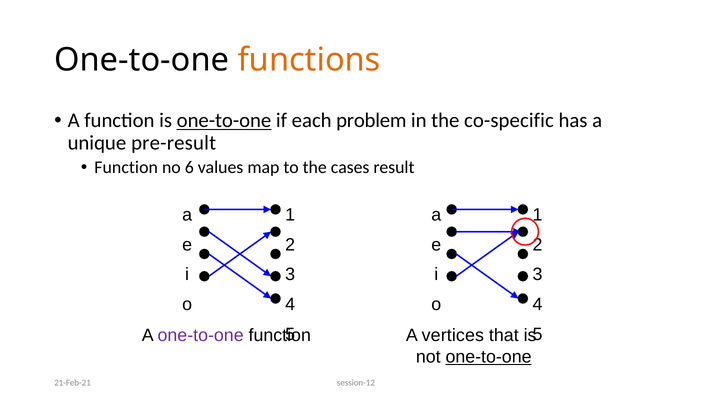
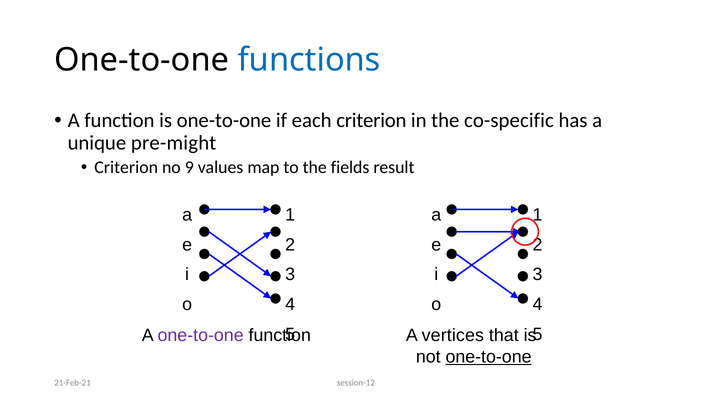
functions colour: orange -> blue (309, 60)
one-to-one underline: present -> none (224, 120)
each problem: problem -> criterion (371, 120)
pre-result: pre-result -> pre-might (174, 143)
Function: Function -> Criterion (126, 167)
6: 6 -> 9 (189, 167)
cases: cases -> fields (350, 167)
